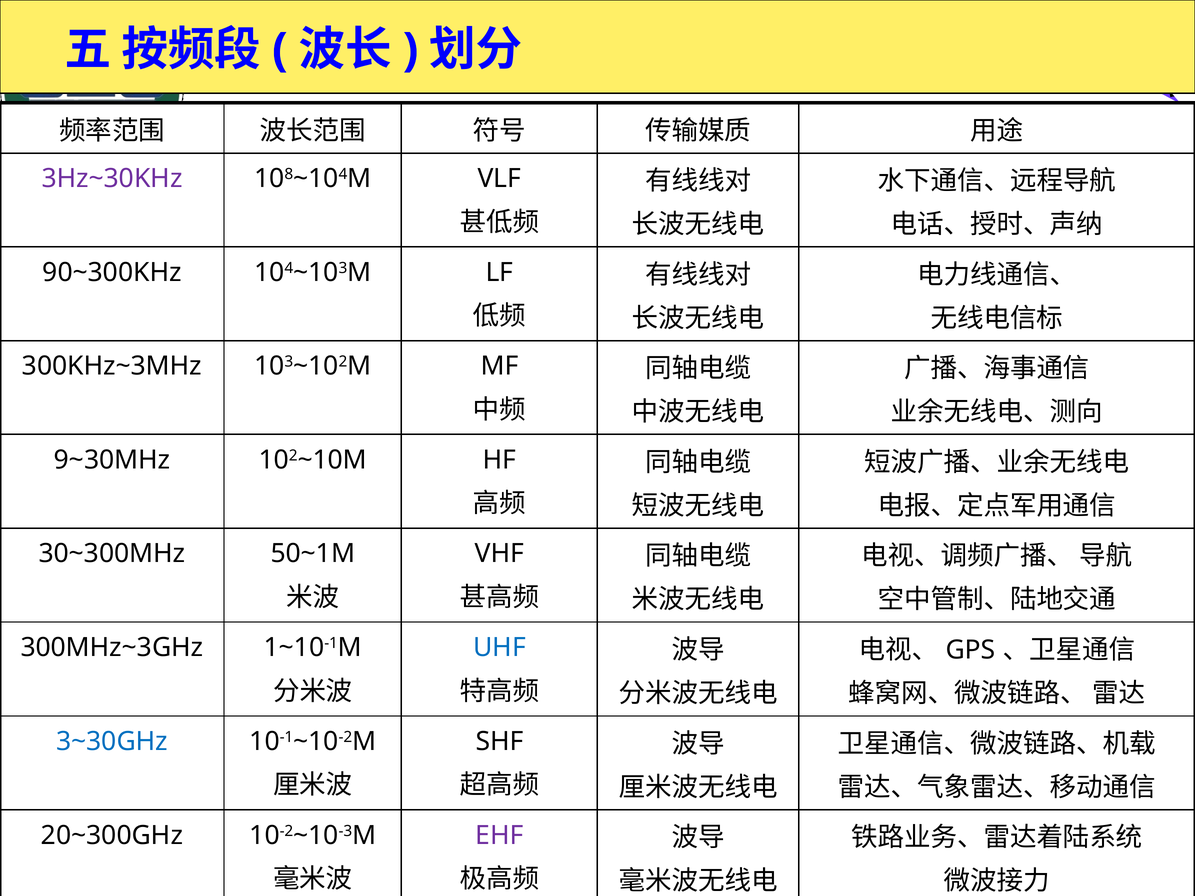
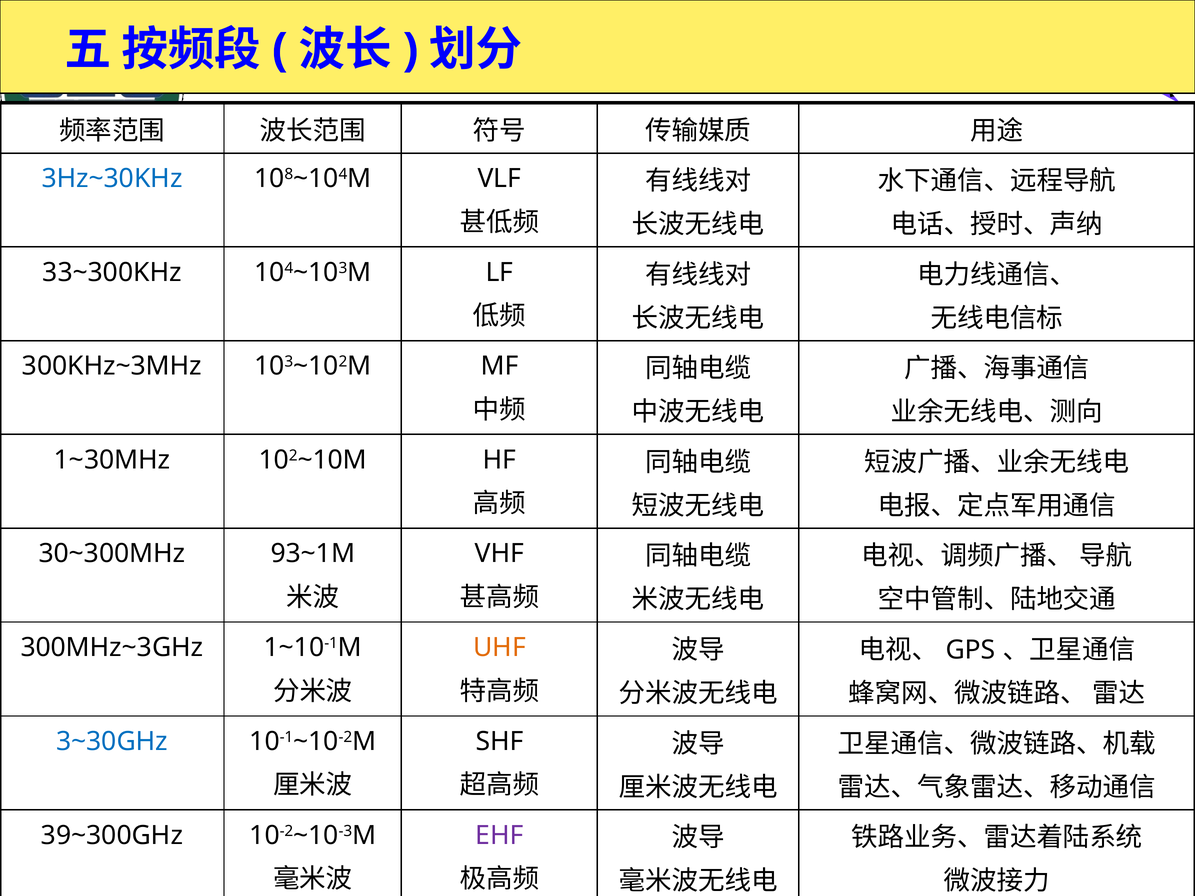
3Hz~30KHz colour: purple -> blue (112, 179)
90~300KHz: 90~300KHz -> 33~300KHz (112, 272)
9~30MHz: 9~30MHz -> 1~30MHz (112, 460)
50~1M: 50~1M -> 93~1M (313, 554)
UHF colour: blue -> orange (499, 648)
20~300GHz: 20~300GHz -> 39~300GHz (112, 836)
